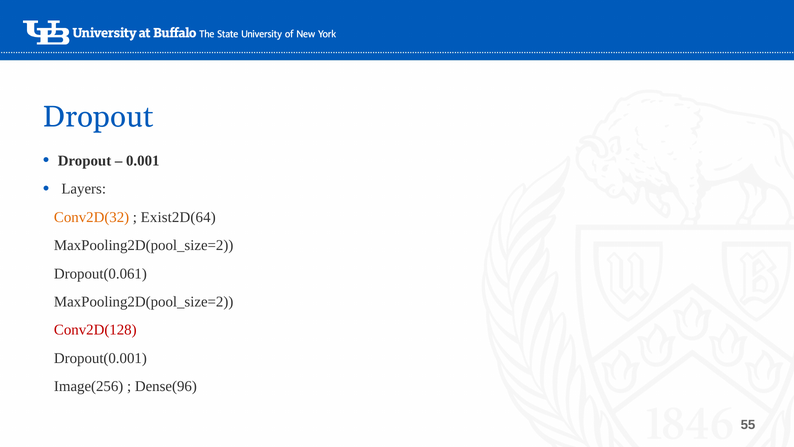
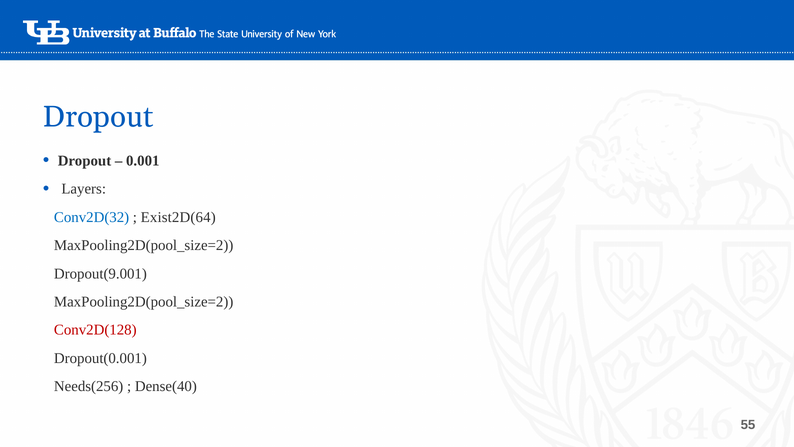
Conv2D(32 colour: orange -> blue (92, 217)
Dropout(0.061: Dropout(0.061 -> Dropout(9.001 (100, 273)
Image(256: Image(256 -> Needs(256 (89, 386)
Dense(96: Dense(96 -> Dense(40 (166, 386)
